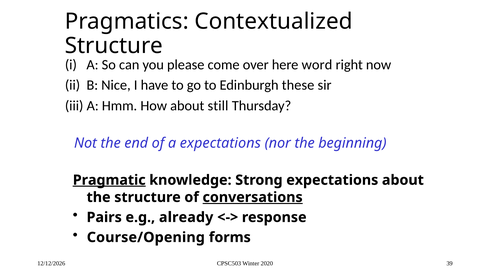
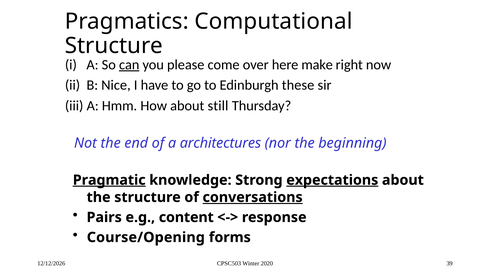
Contextualized: Contextualized -> Computational (274, 21)
can underline: none -> present (129, 65)
word: word -> make (317, 65)
a expectations: expectations -> architectures (220, 143)
expectations underline: none -> present (332, 180)
already: already -> content (186, 217)
